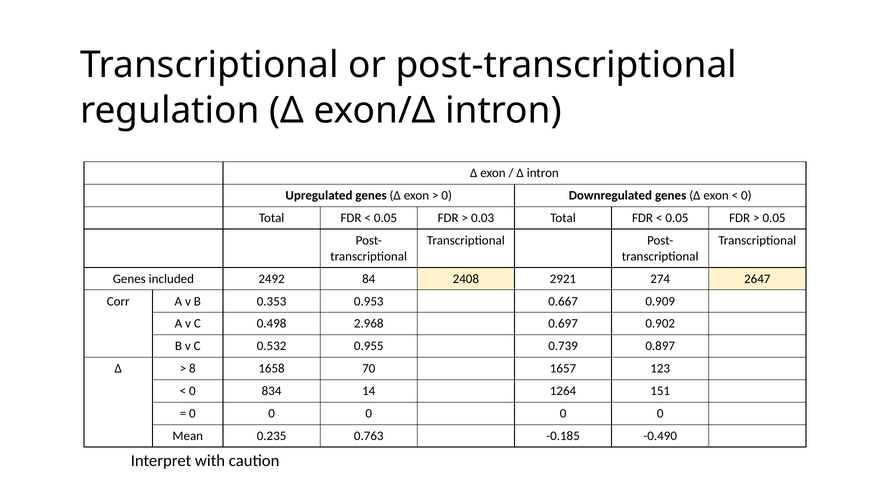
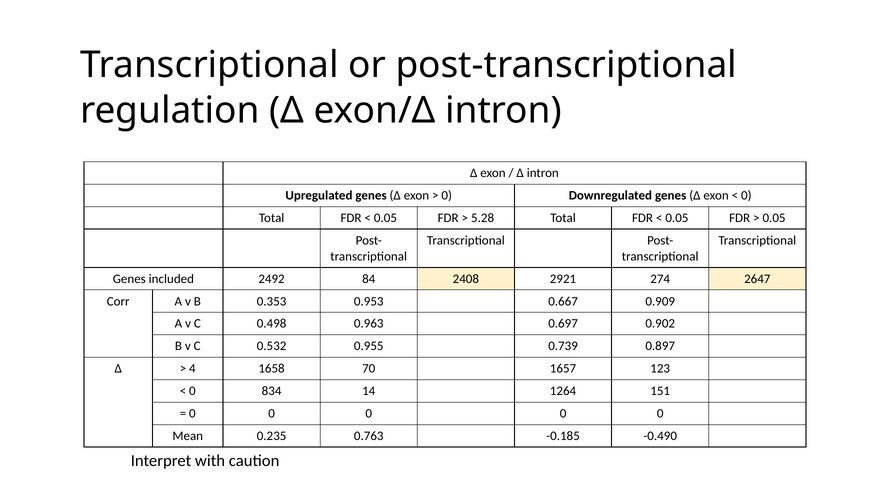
0.03: 0.03 -> 5.28 (483, 218)
2.968: 2.968 -> 0.963 (369, 324)
8: 8 -> 4 (192, 369)
